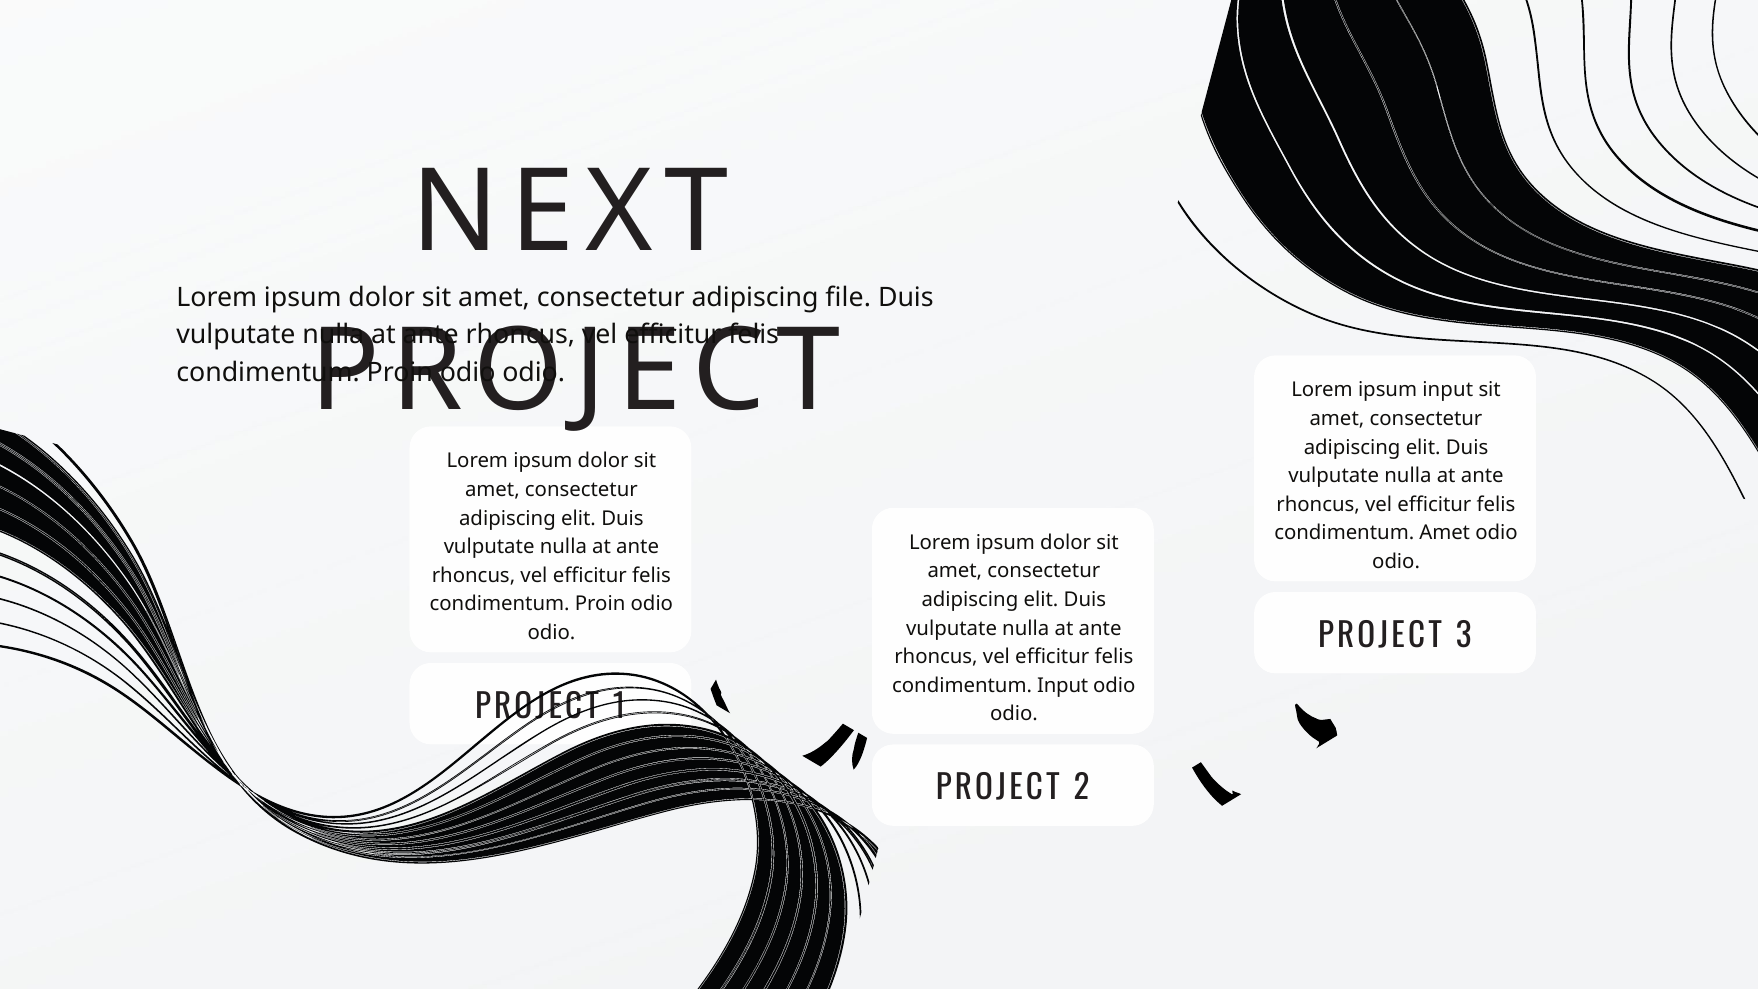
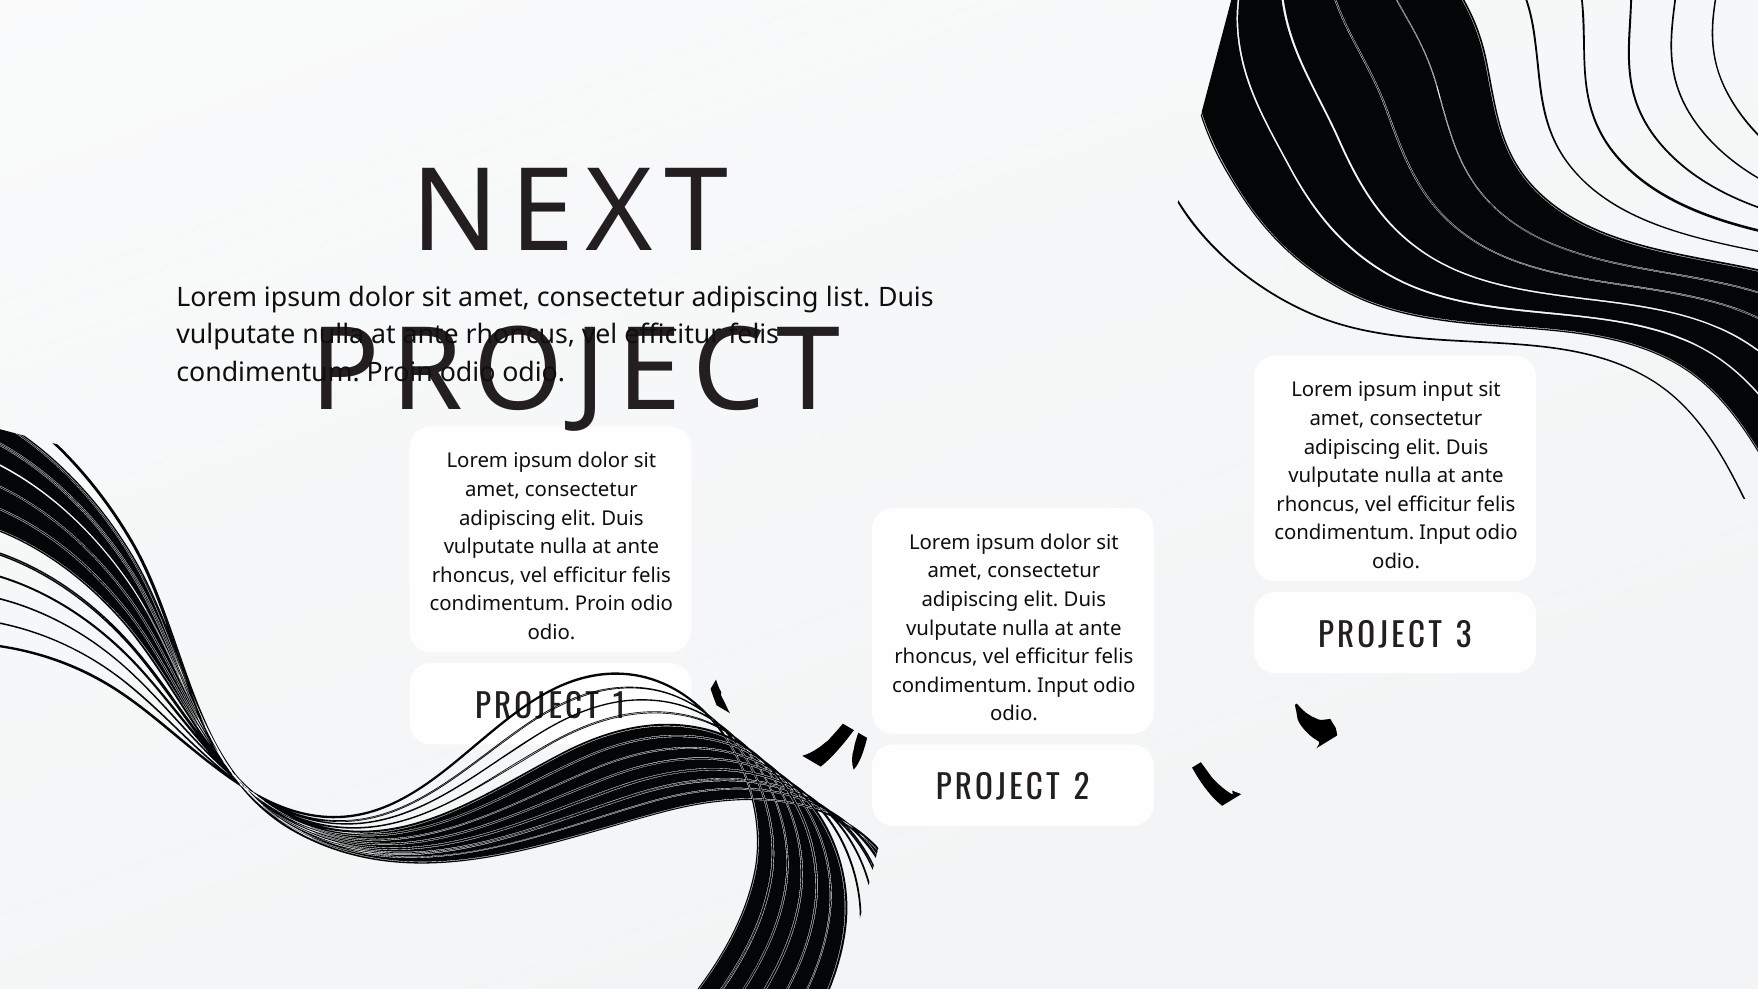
file: file -> list (848, 298)
Amet: Amet -> Input (1445, 533)
